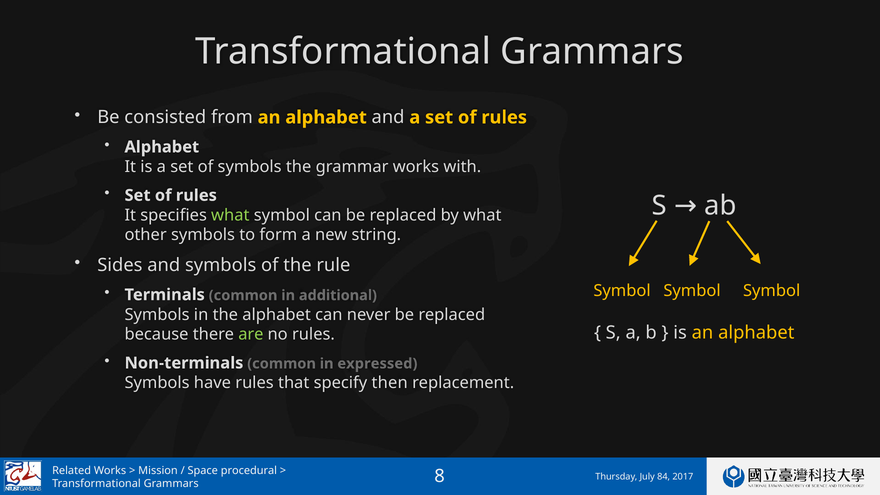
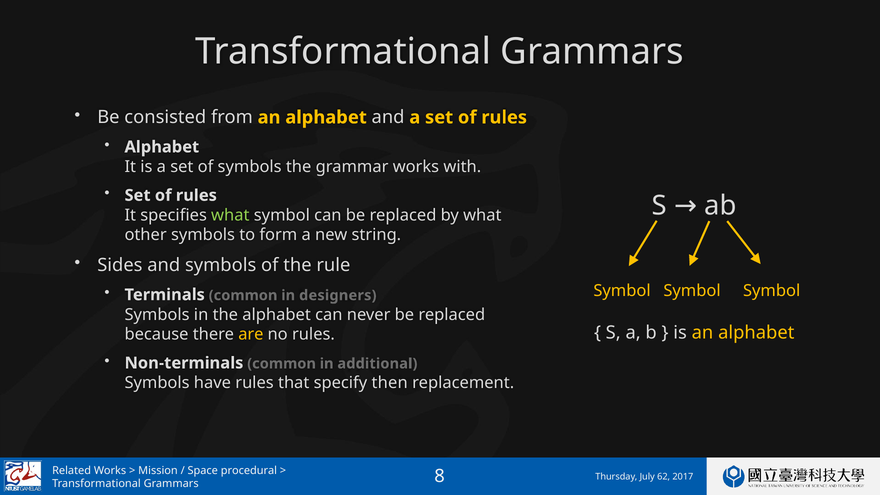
additional: additional -> designers (338, 295)
are colour: light green -> yellow (251, 334)
expressed: expressed -> additional (377, 364)
84: 84 -> 62 (664, 477)
